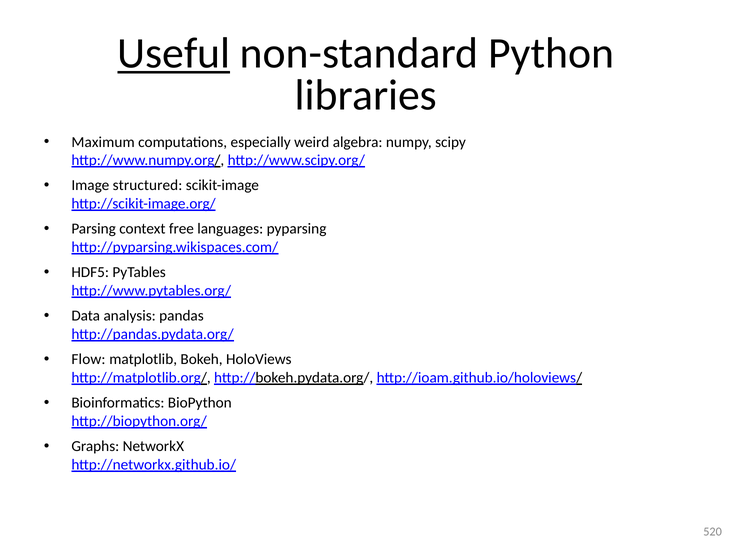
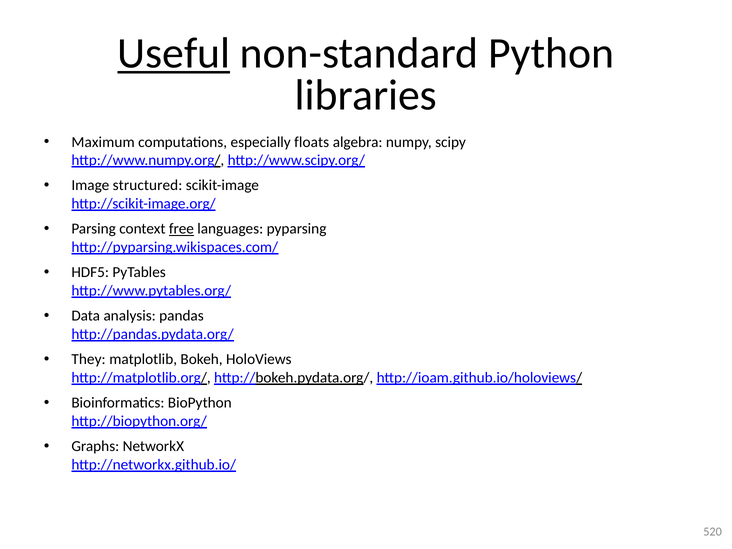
weird: weird -> floats (312, 142)
free underline: none -> present (181, 229)
Flow: Flow -> They (89, 359)
